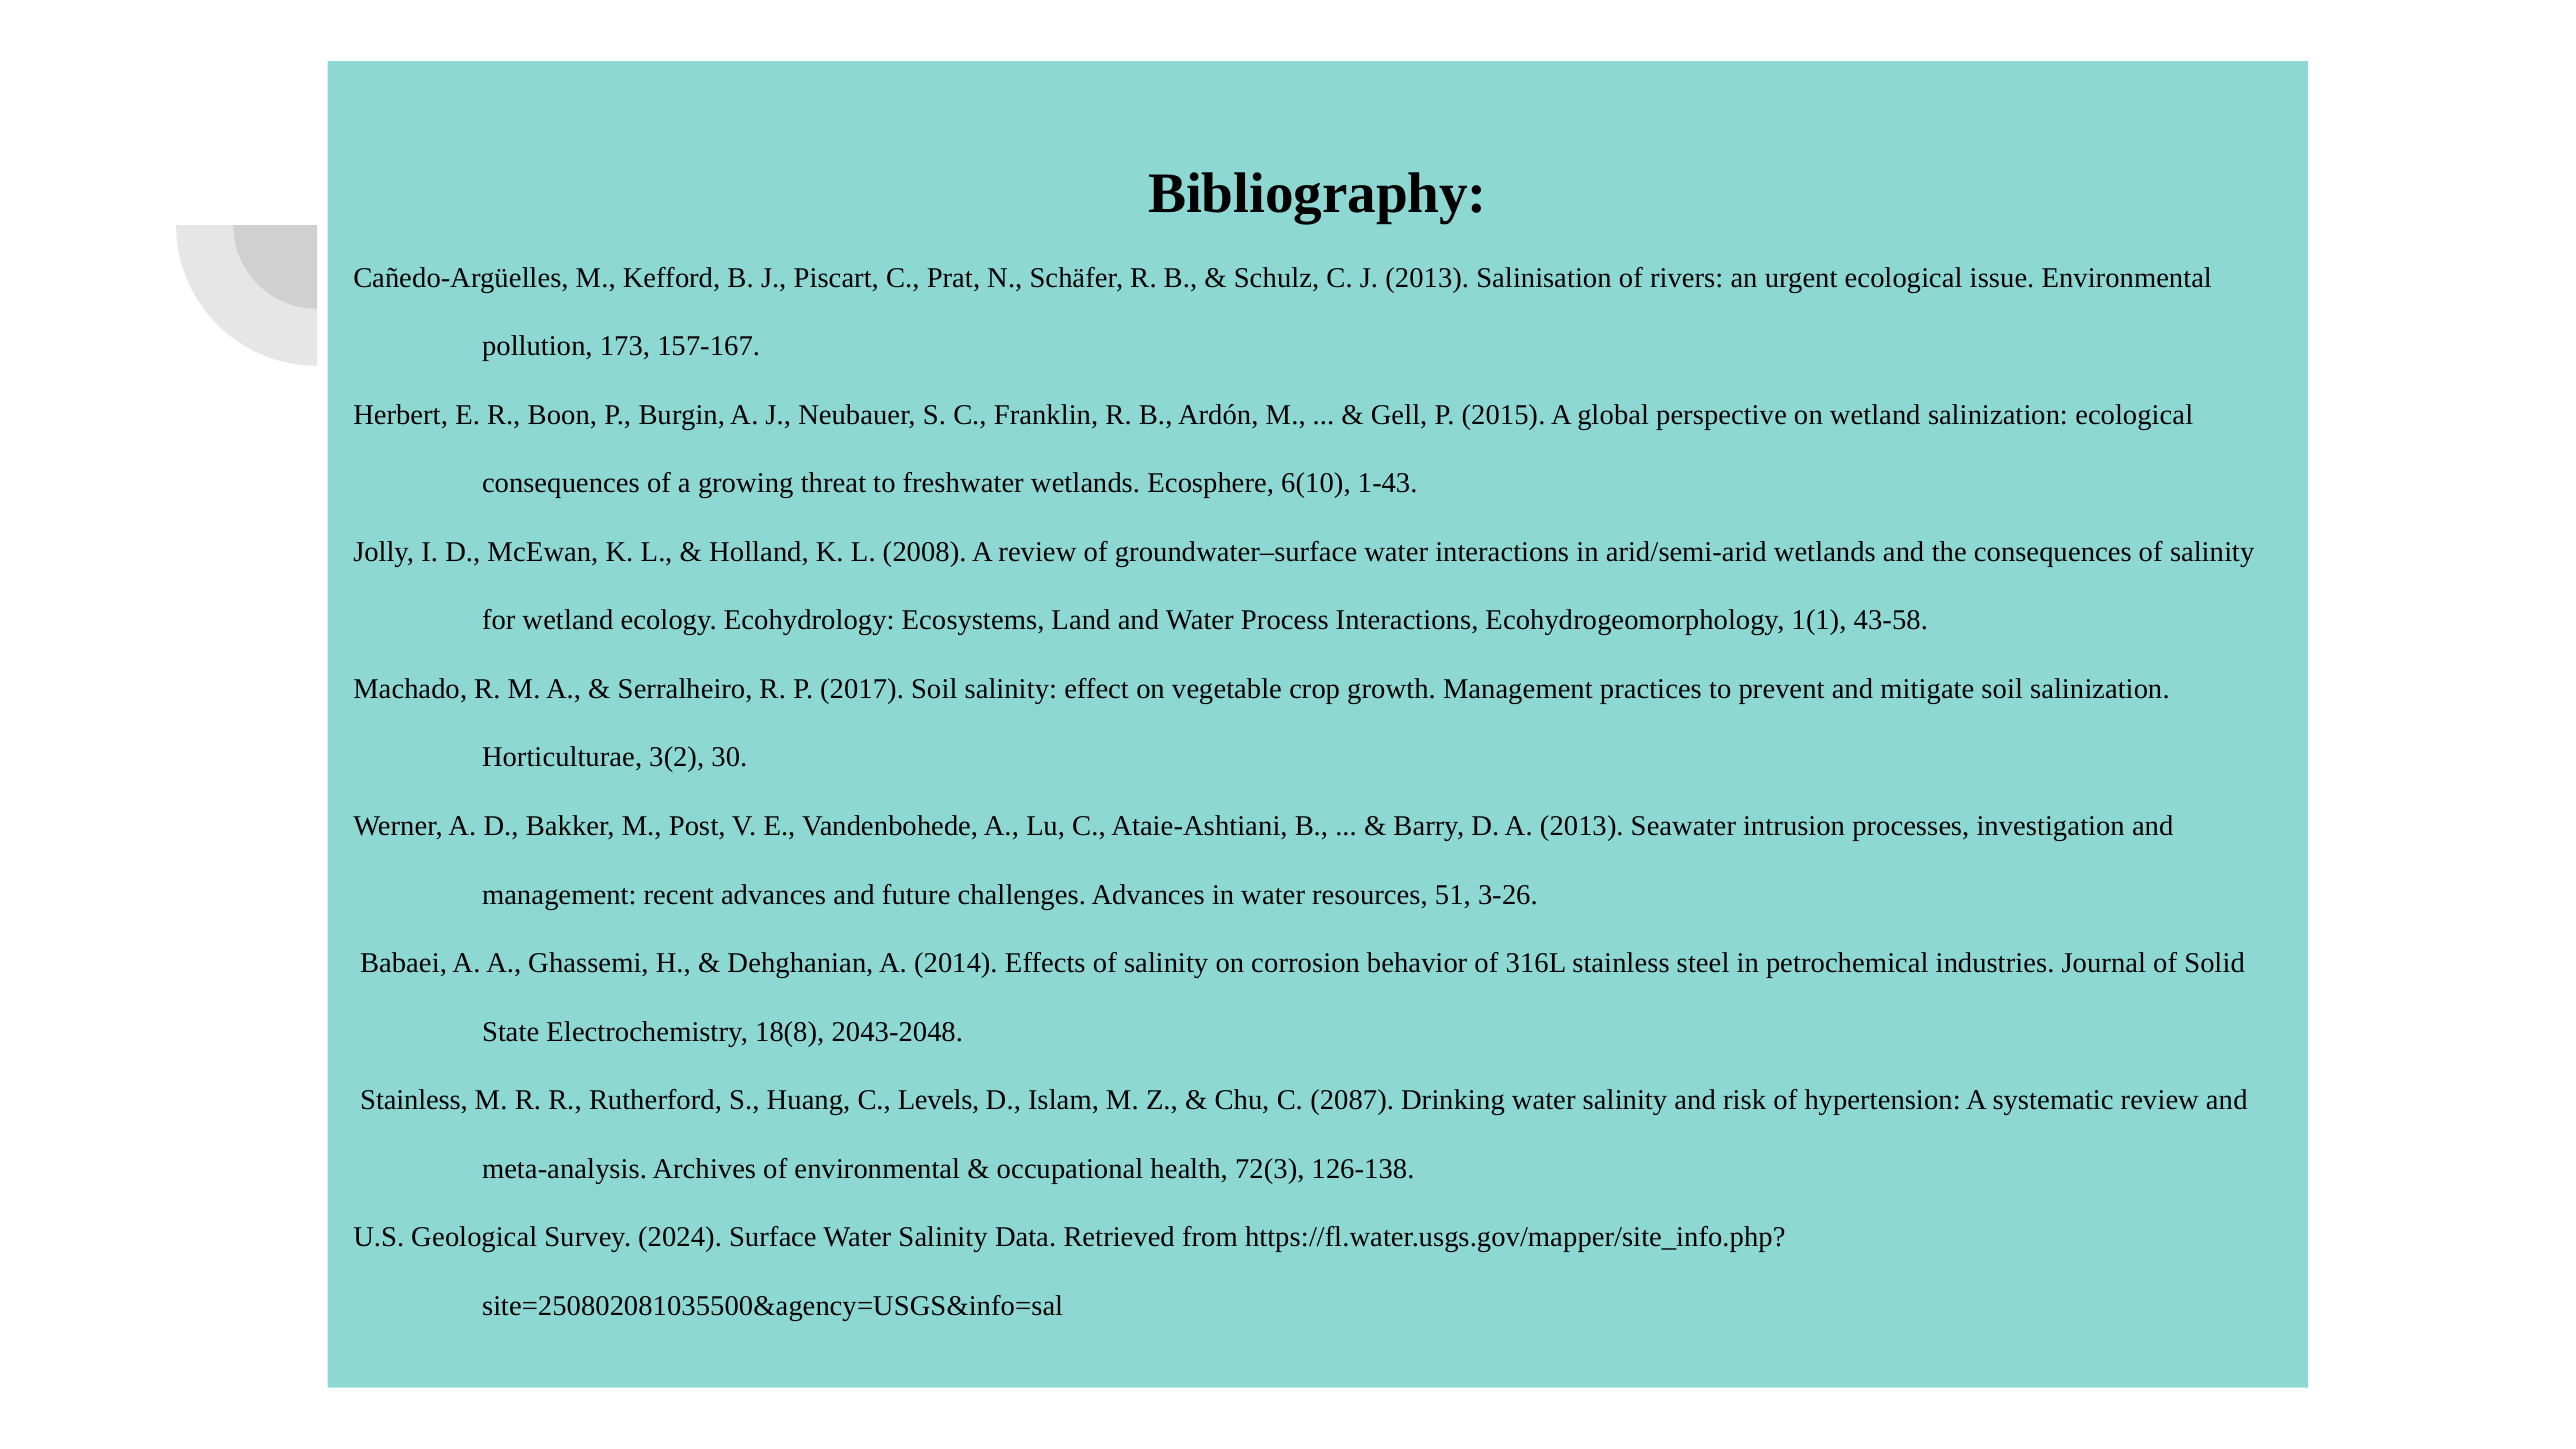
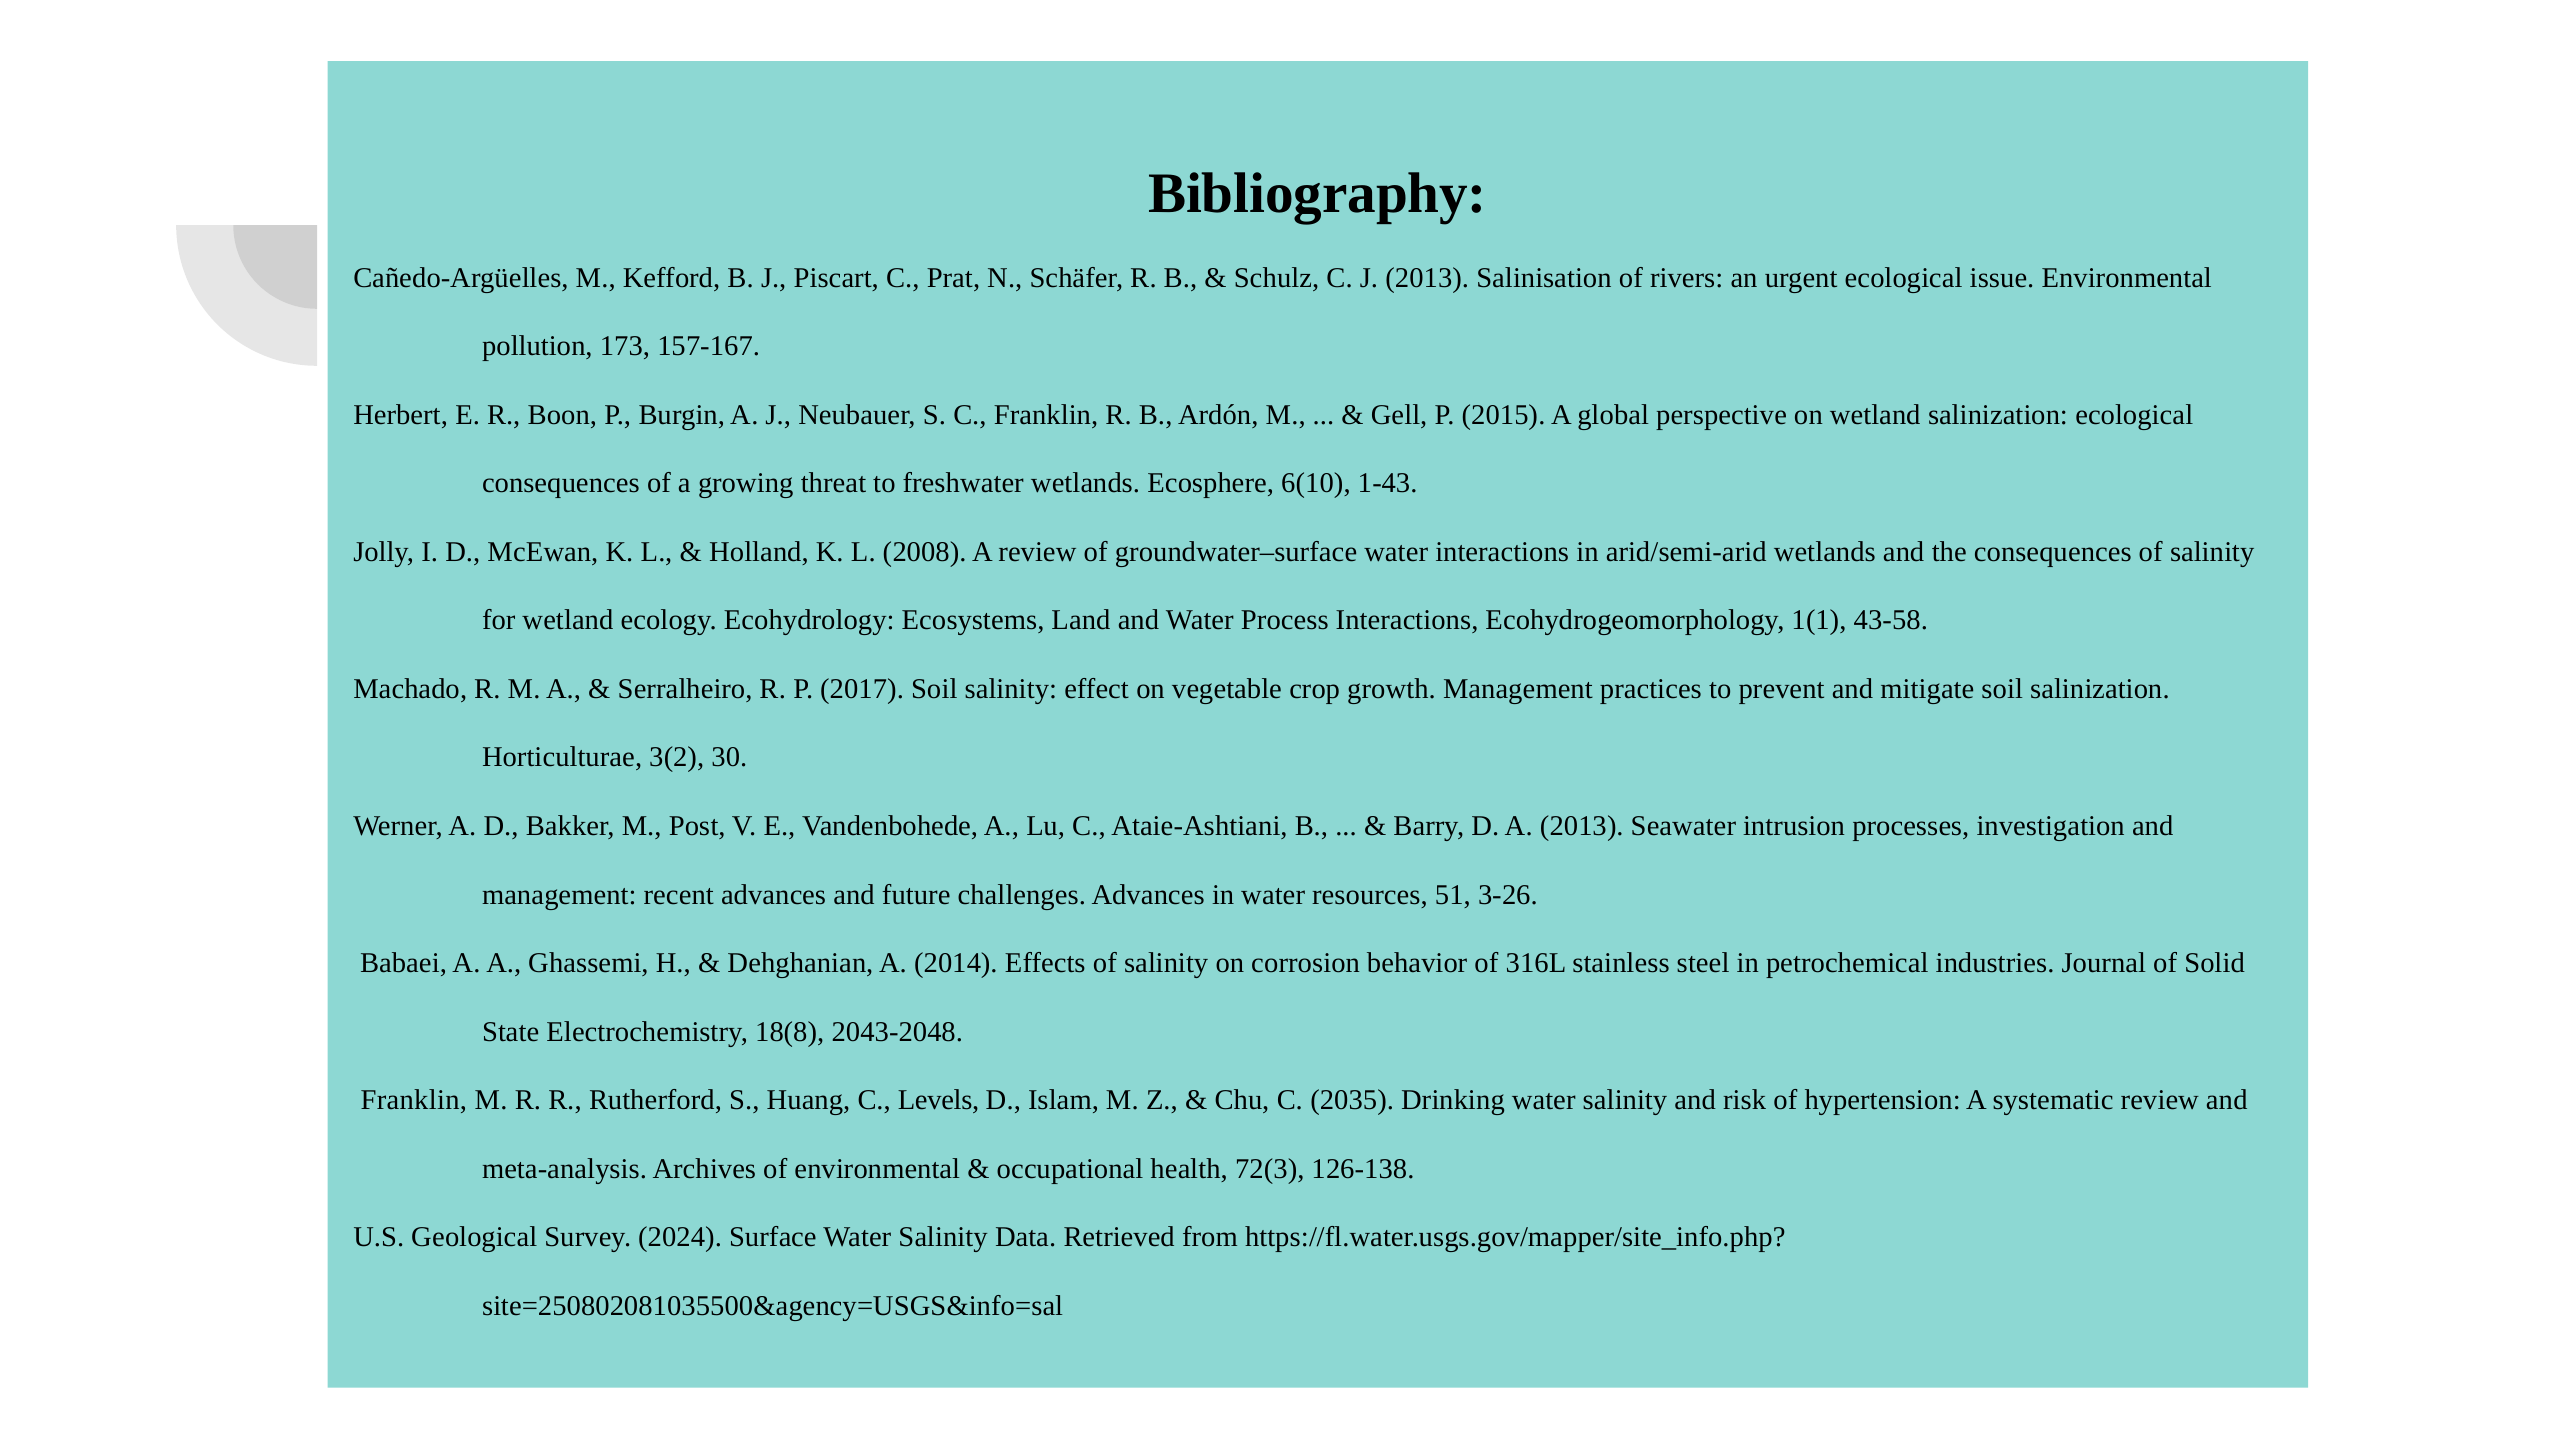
Stainless: Stainless -> Franklin (414, 1100)
2087: 2087 -> 2035 (1352, 1100)
